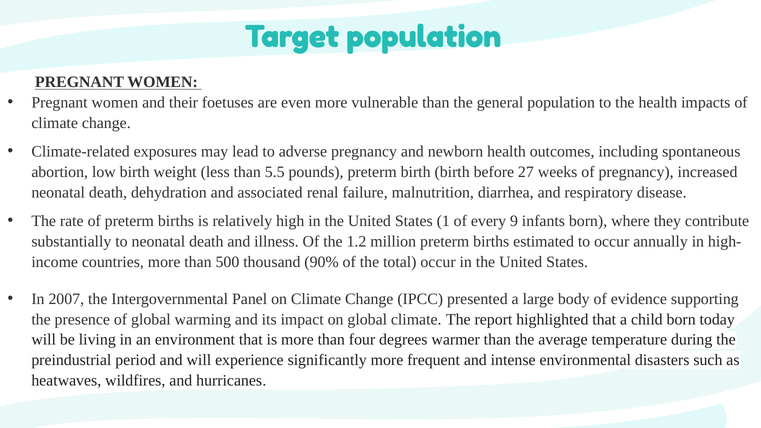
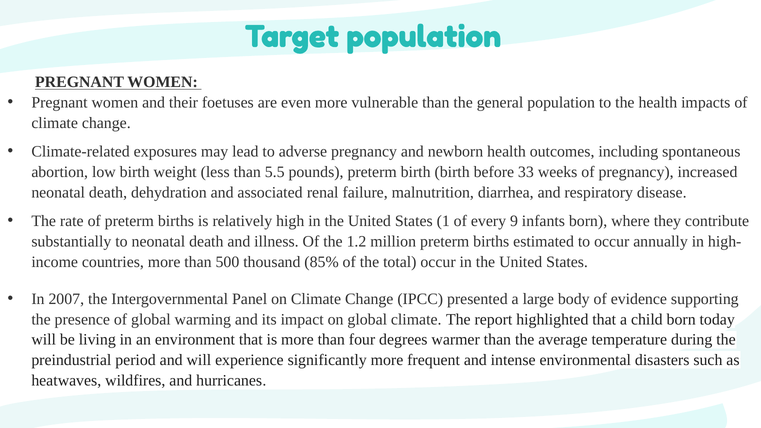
27: 27 -> 33 (526, 172)
90%: 90% -> 85% (322, 262)
